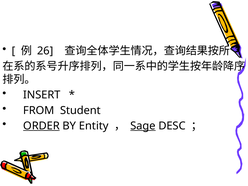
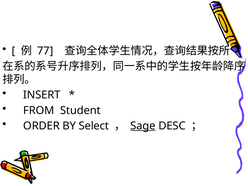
26: 26 -> 77 (45, 51)
ORDER underline: present -> none (41, 126)
Entity: Entity -> Select (94, 126)
